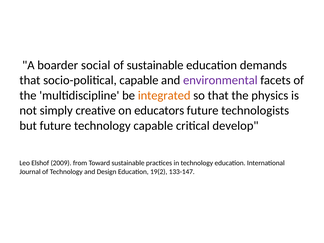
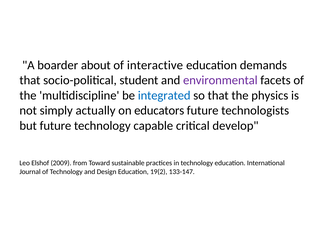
social: social -> about (96, 65)
of sustainable: sustainable -> interactive (155, 65)
socio-political capable: capable -> student (139, 80)
integrated colour: orange -> blue (164, 95)
creative: creative -> actually (96, 110)
